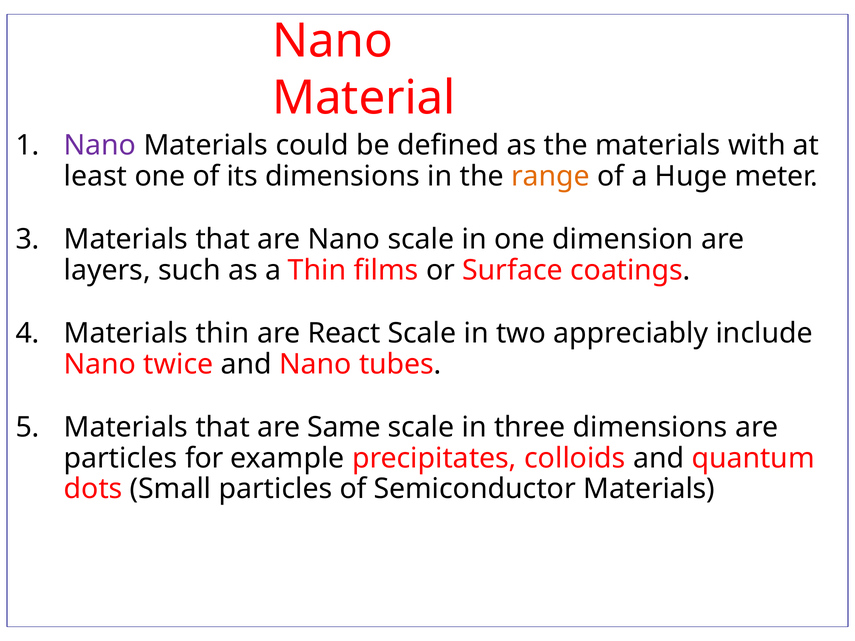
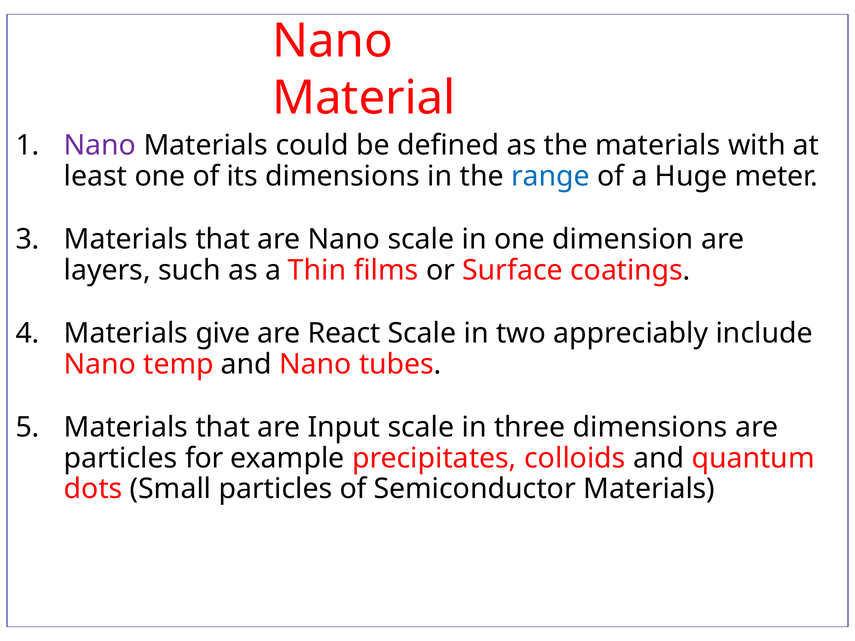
range colour: orange -> blue (550, 176)
Materials thin: thin -> give (223, 334)
twice: twice -> temp (179, 364)
Same: Same -> Input (344, 428)
